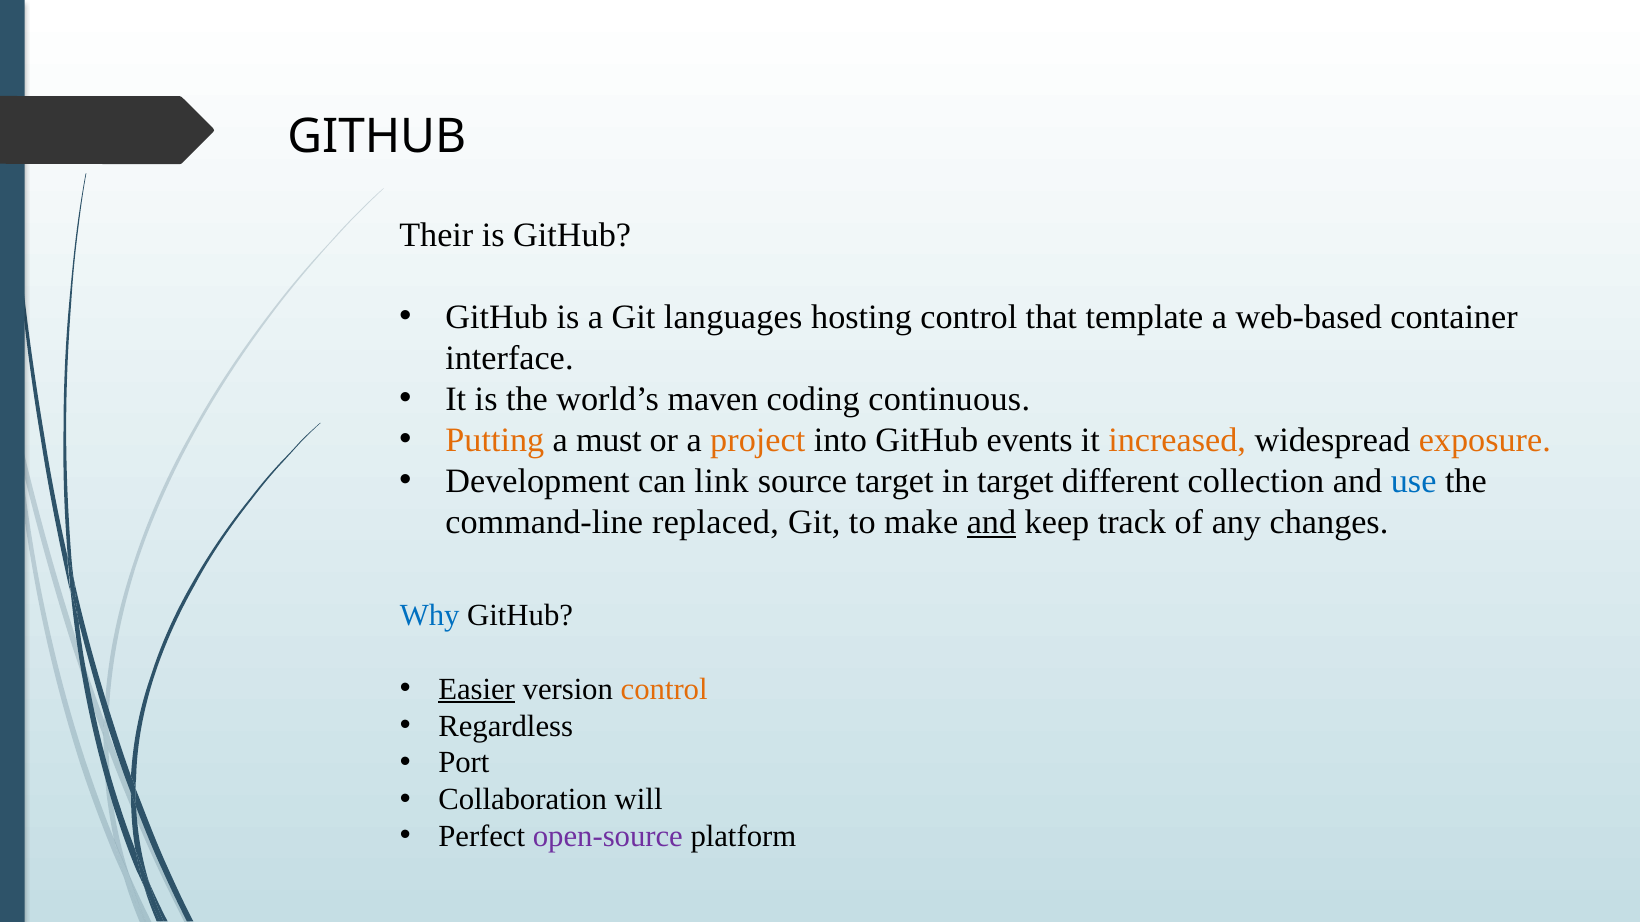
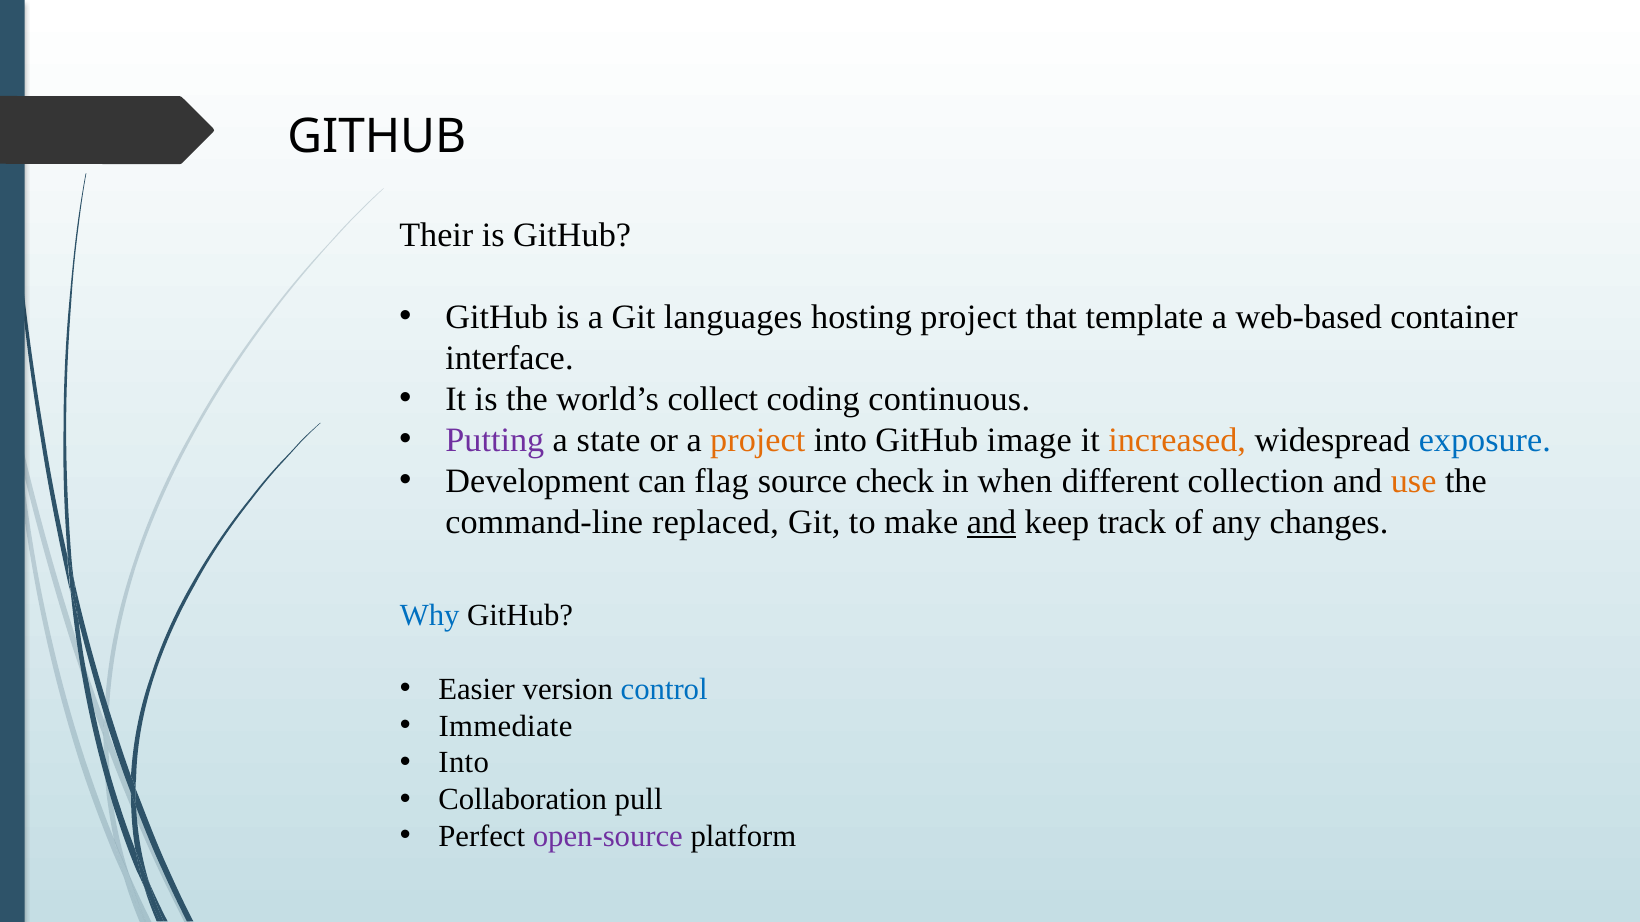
hosting control: control -> project (969, 317)
maven: maven -> collect (713, 399)
Putting colour: orange -> purple (495, 440)
must: must -> state (609, 440)
events: events -> image (1029, 440)
exposure colour: orange -> blue (1485, 440)
link: link -> flag (722, 481)
source target: target -> check (895, 481)
in target: target -> when (1015, 481)
use colour: blue -> orange (1414, 481)
Easier underline: present -> none (477, 689)
control colour: orange -> blue (664, 689)
Regardless: Regardless -> Immediate (506, 726)
Port: Port -> Into (464, 763)
will: will -> pull (639, 800)
